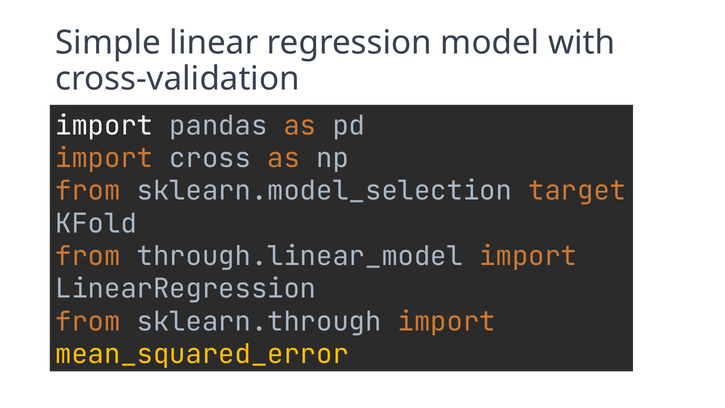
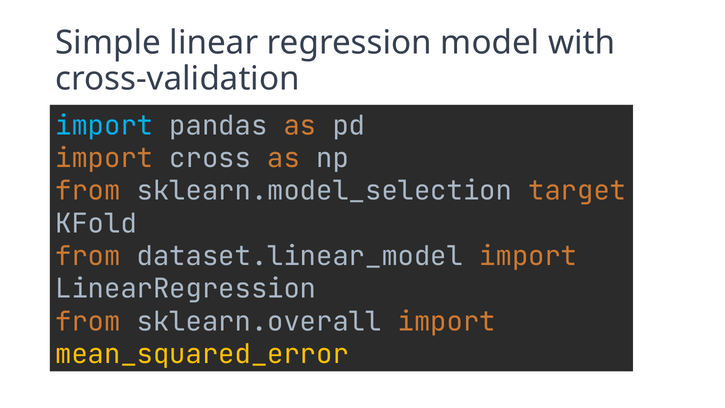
import colour: white -> light blue (104, 126)
through.linear_model: through.linear_model -> dataset.linear_model (300, 256)
sklearn.through: sklearn.through -> sklearn.overall (259, 321)
